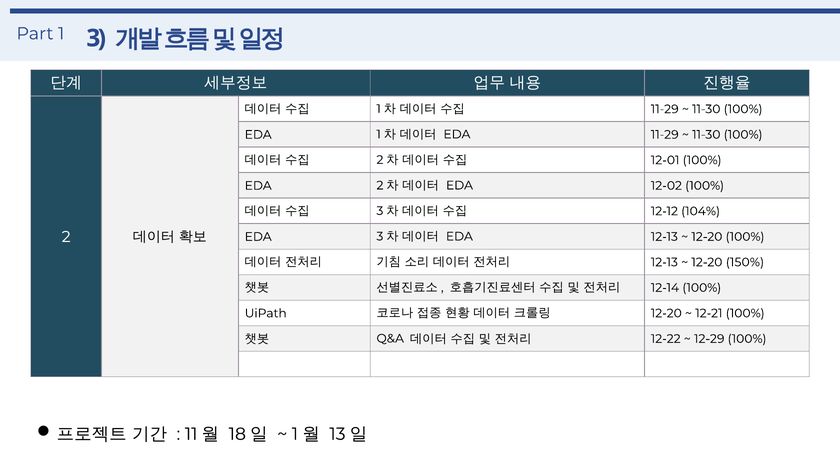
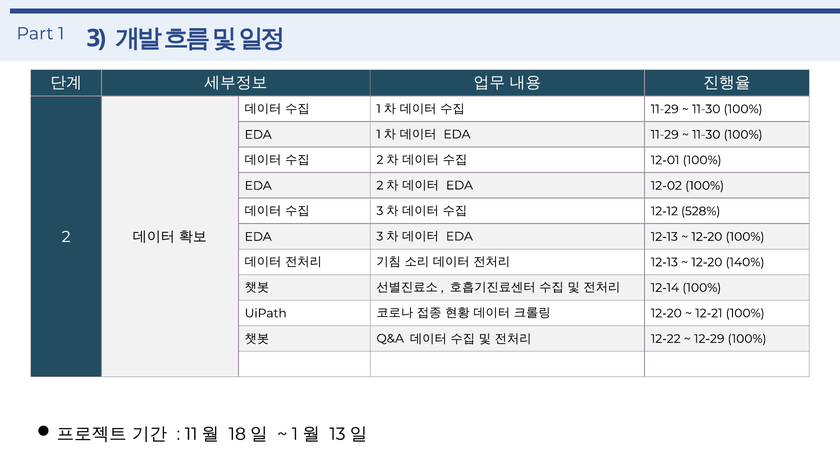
104%: 104% -> 528% (701, 211)
150%: 150% -> 140% (745, 263)
